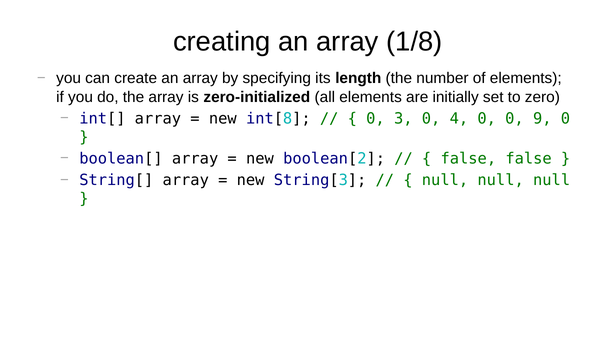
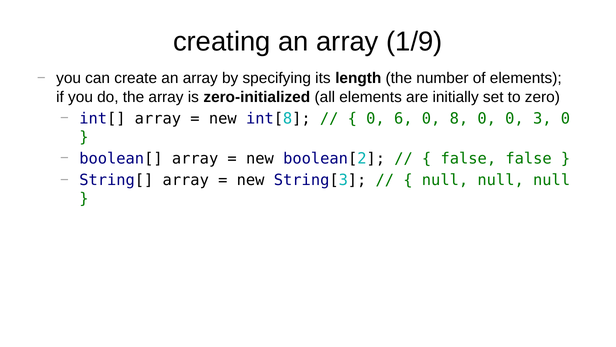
1/8: 1/8 -> 1/9 (414, 42)
3: 3 -> 6 (403, 118)
4: 4 -> 8 (459, 118)
9: 9 -> 3 (542, 118)
